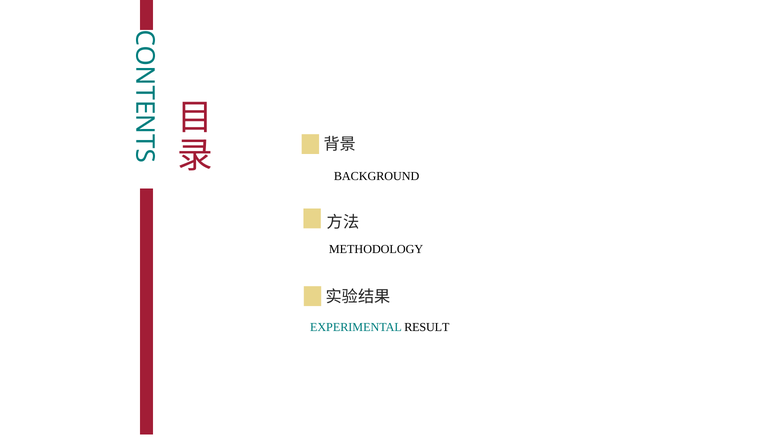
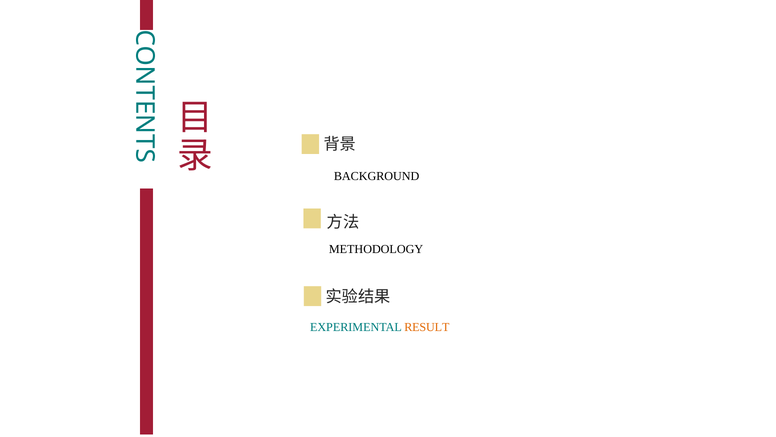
RESULT colour: black -> orange (427, 327)
